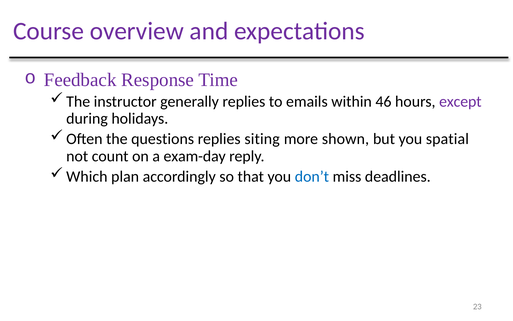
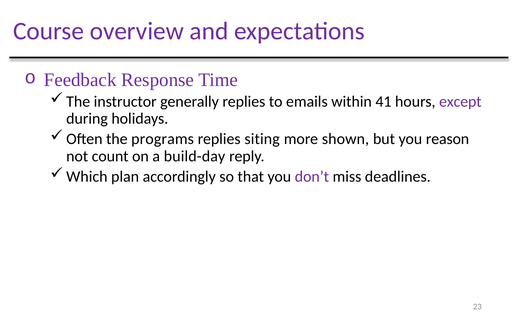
46: 46 -> 41 (383, 102)
questions: questions -> programs (163, 139)
spatial: spatial -> reason (447, 139)
exam-day: exam-day -> build-day (195, 156)
don’t colour: blue -> purple (312, 176)
